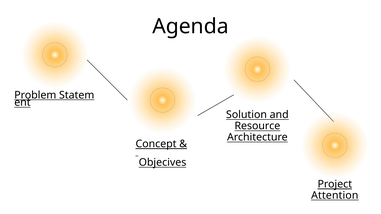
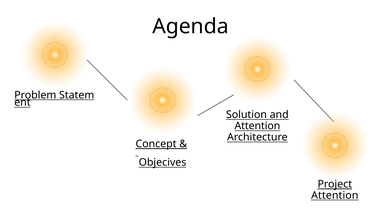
Resource: Resource -> Attention (257, 126)
